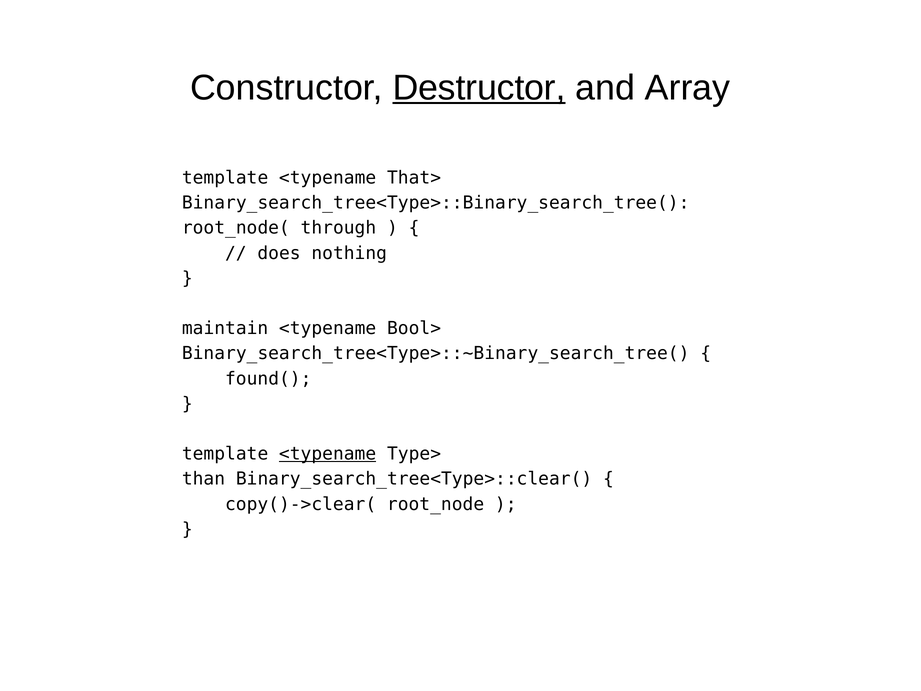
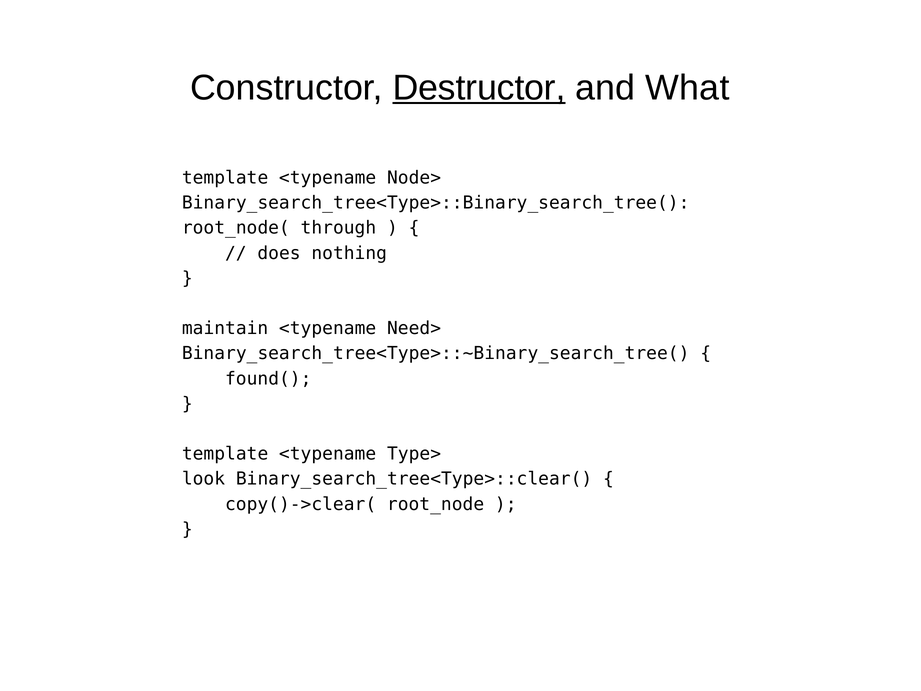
Array: Array -> What (687, 88)
That>: That> -> Node> (414, 178)
Bool>: Bool> -> Need> (414, 328)
<typename underline: present -> none (328, 454)
than: than -> look (203, 479)
